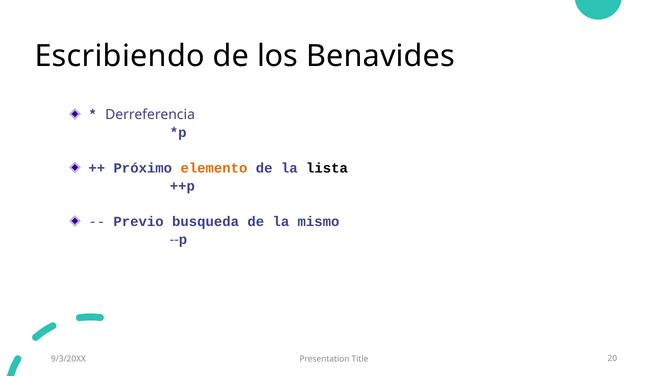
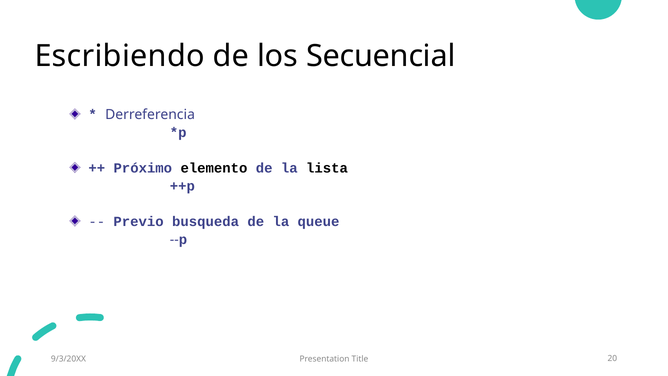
Benavides: Benavides -> Secuencial (381, 56)
elemento colour: orange -> black (214, 168)
mismo: mismo -> queue (319, 222)
